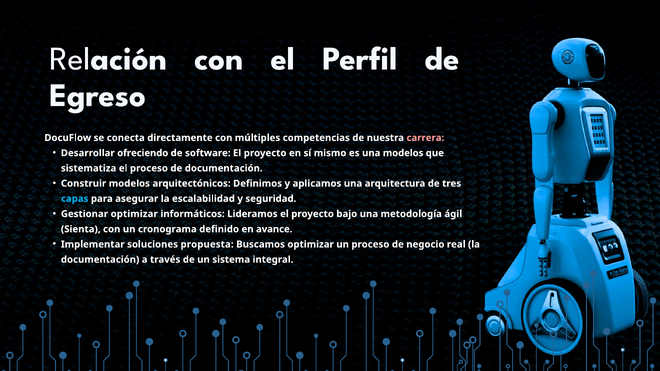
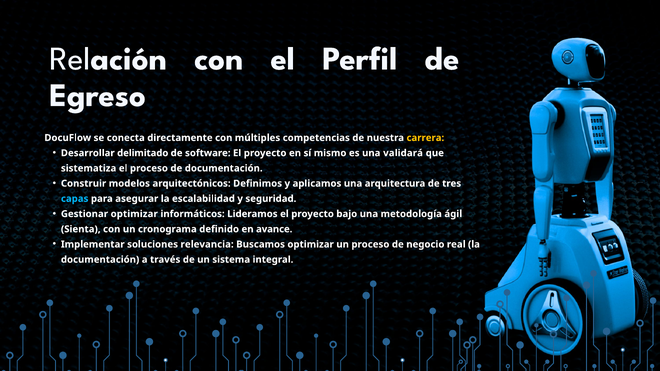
carrera colour: pink -> yellow (425, 138)
ofreciendo: ofreciendo -> delimitado (143, 153)
una modelos: modelos -> validará (403, 153)
propuesta: propuesta -> relevancia (207, 244)
